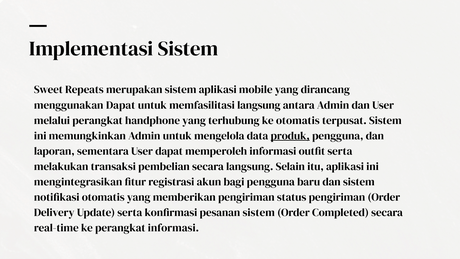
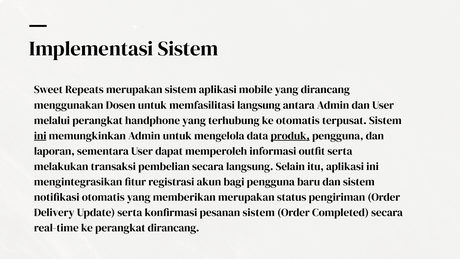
menggunakan Dapat: Dapat -> Dosen (121, 105)
ini underline: none -> present (40, 136)
memberikan pengiriman: pengiriman -> merupakan (246, 197)
perangkat informasi: informasi -> dirancang (173, 228)
